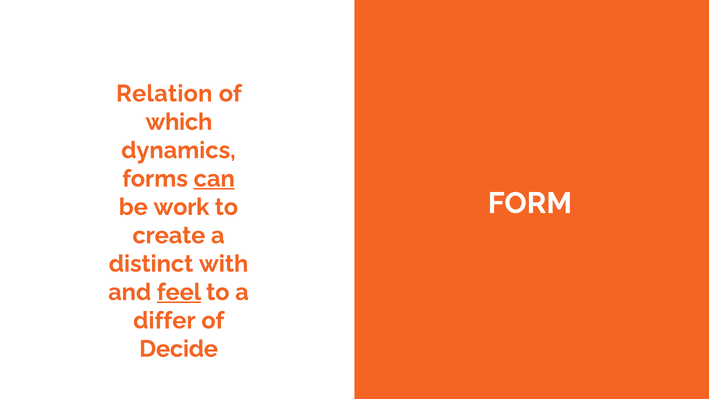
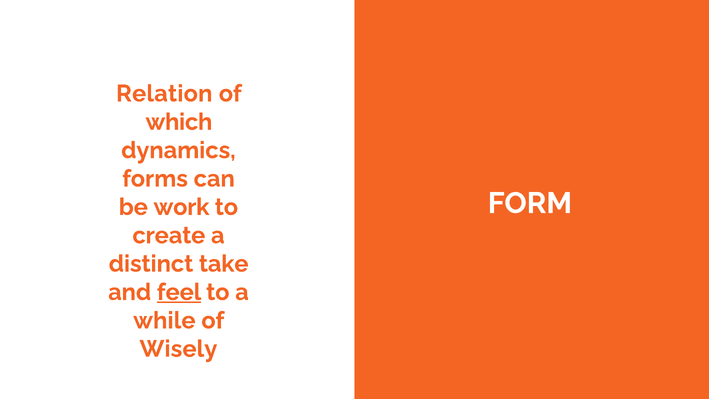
can underline: present -> none (214, 179)
with: with -> take (224, 264)
differ: differ -> while (164, 320)
Decide: Decide -> Wisely (178, 349)
